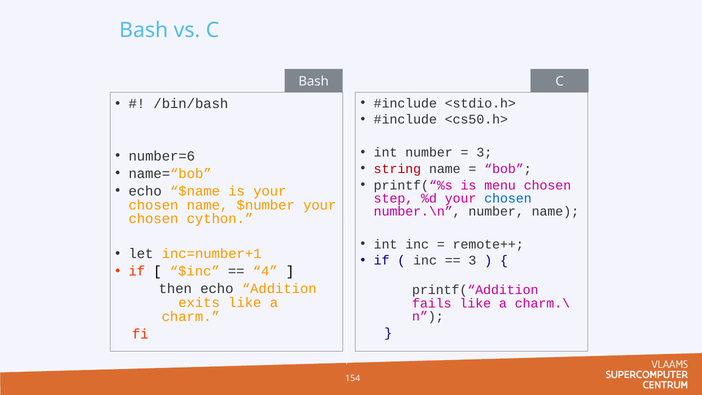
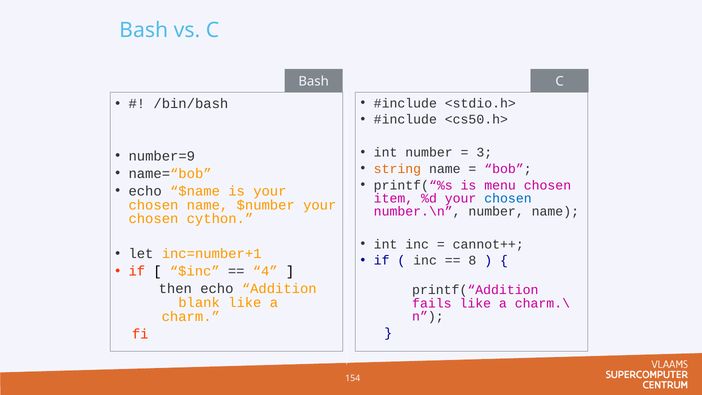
number=6: number=6 -> number=9 (162, 156)
string colour: red -> orange (397, 169)
step: step -> item (393, 198)
remote++: remote++ -> cannot++ (488, 244)
3: 3 -> 8 (472, 261)
exits: exits -> blank (199, 303)
